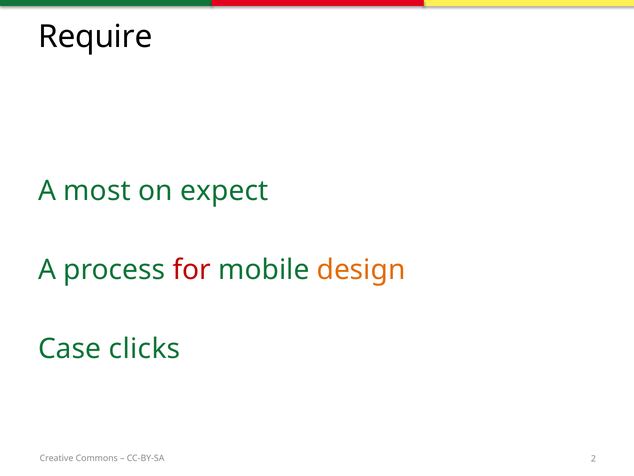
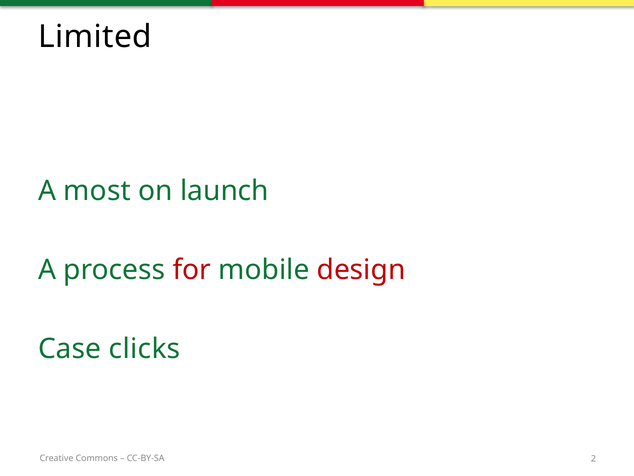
Require: Require -> Limited (95, 37)
expect: expect -> launch (224, 191)
design colour: orange -> red (361, 270)
